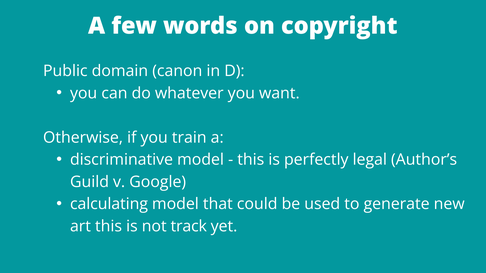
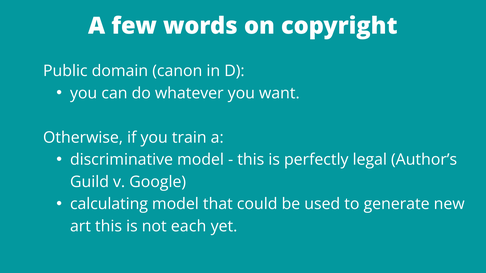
track: track -> each (189, 227)
